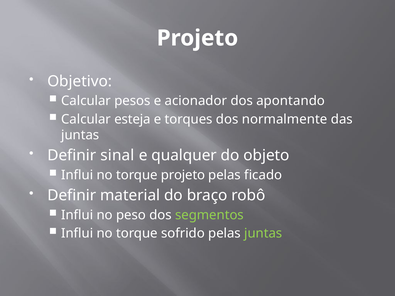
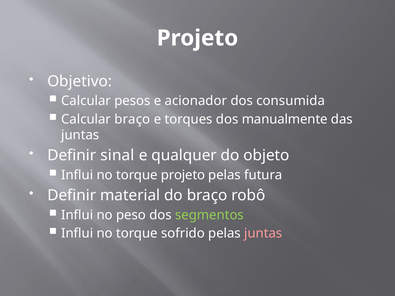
apontando: apontando -> consumida (291, 101)
Calcular esteja: esteja -> braço (132, 119)
normalmente: normalmente -> manualmente (285, 119)
ficado: ficado -> futura (263, 175)
juntas colour: light green -> pink (263, 234)
